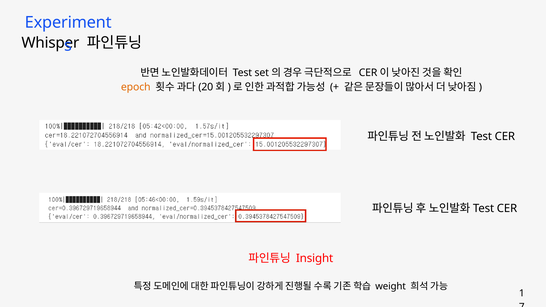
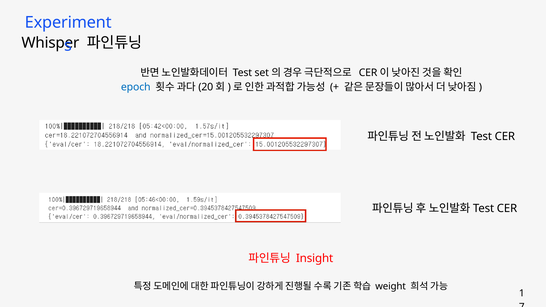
epoch colour: orange -> blue (136, 87)
